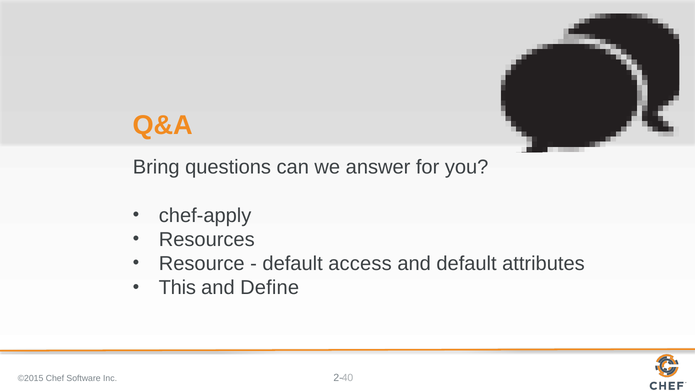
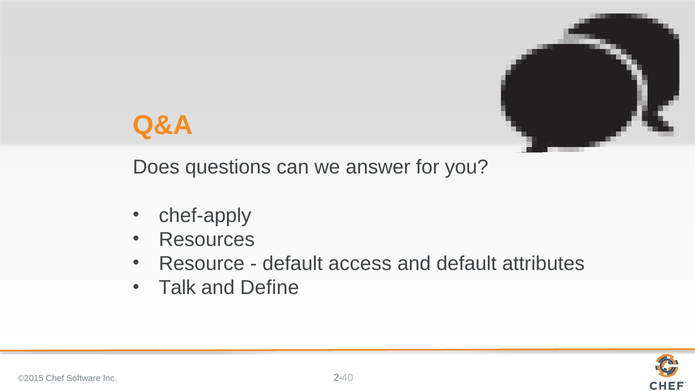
Bring: Bring -> Does (156, 167)
This: This -> Talk (177, 288)
